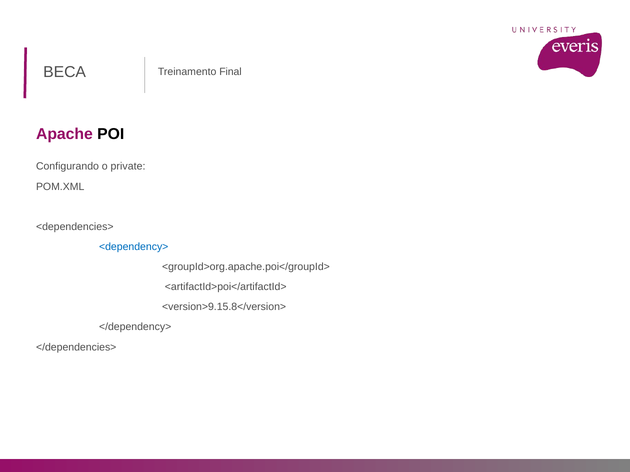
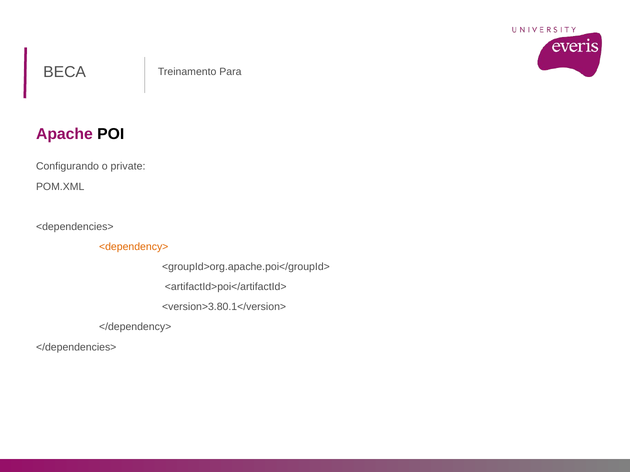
Final: Final -> Para (230, 72)
<dependency> colour: blue -> orange (134, 247)
<version>9.15.8</version>: <version>9.15.8</version> -> <version>3.80.1</version> (224, 307)
